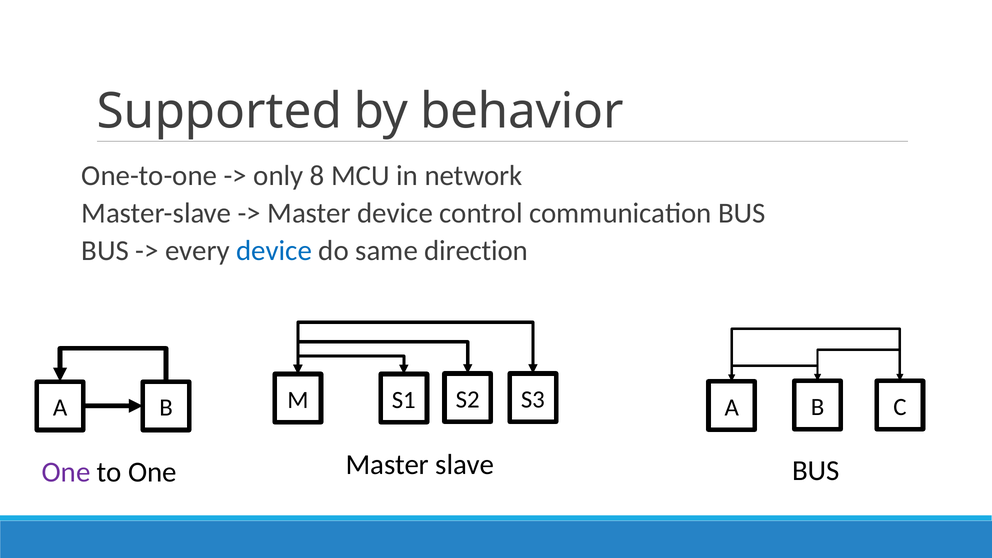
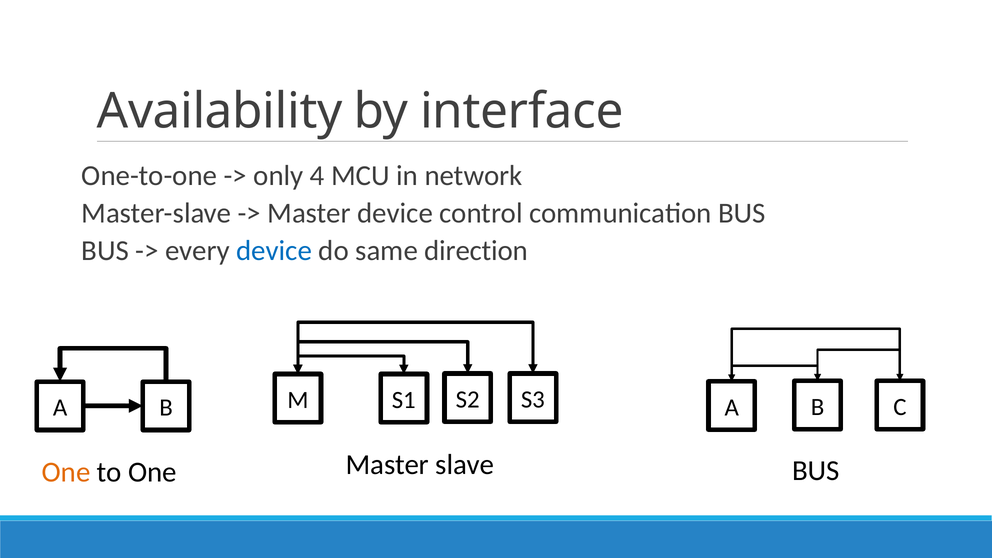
Supported: Supported -> Availability (220, 111)
behavior: behavior -> interface (522, 111)
8: 8 -> 4 (317, 176)
One colour: purple -> orange (66, 472)
